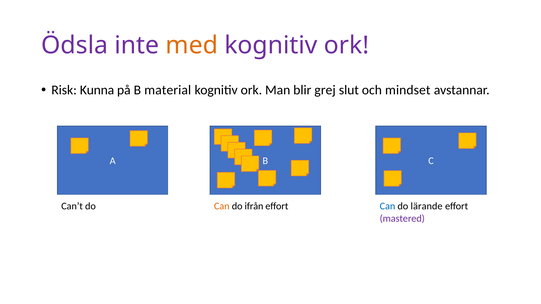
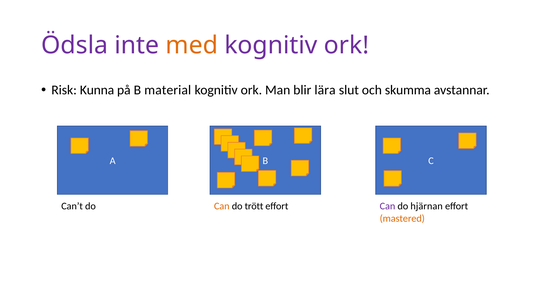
grej: grej -> lära (325, 90)
mindset: mindset -> skumma (408, 90)
ifrån: ifrån -> trött (254, 206)
Can colour: blue -> purple (387, 206)
lärande: lärande -> hjärnan (427, 206)
mastered colour: purple -> orange (402, 219)
